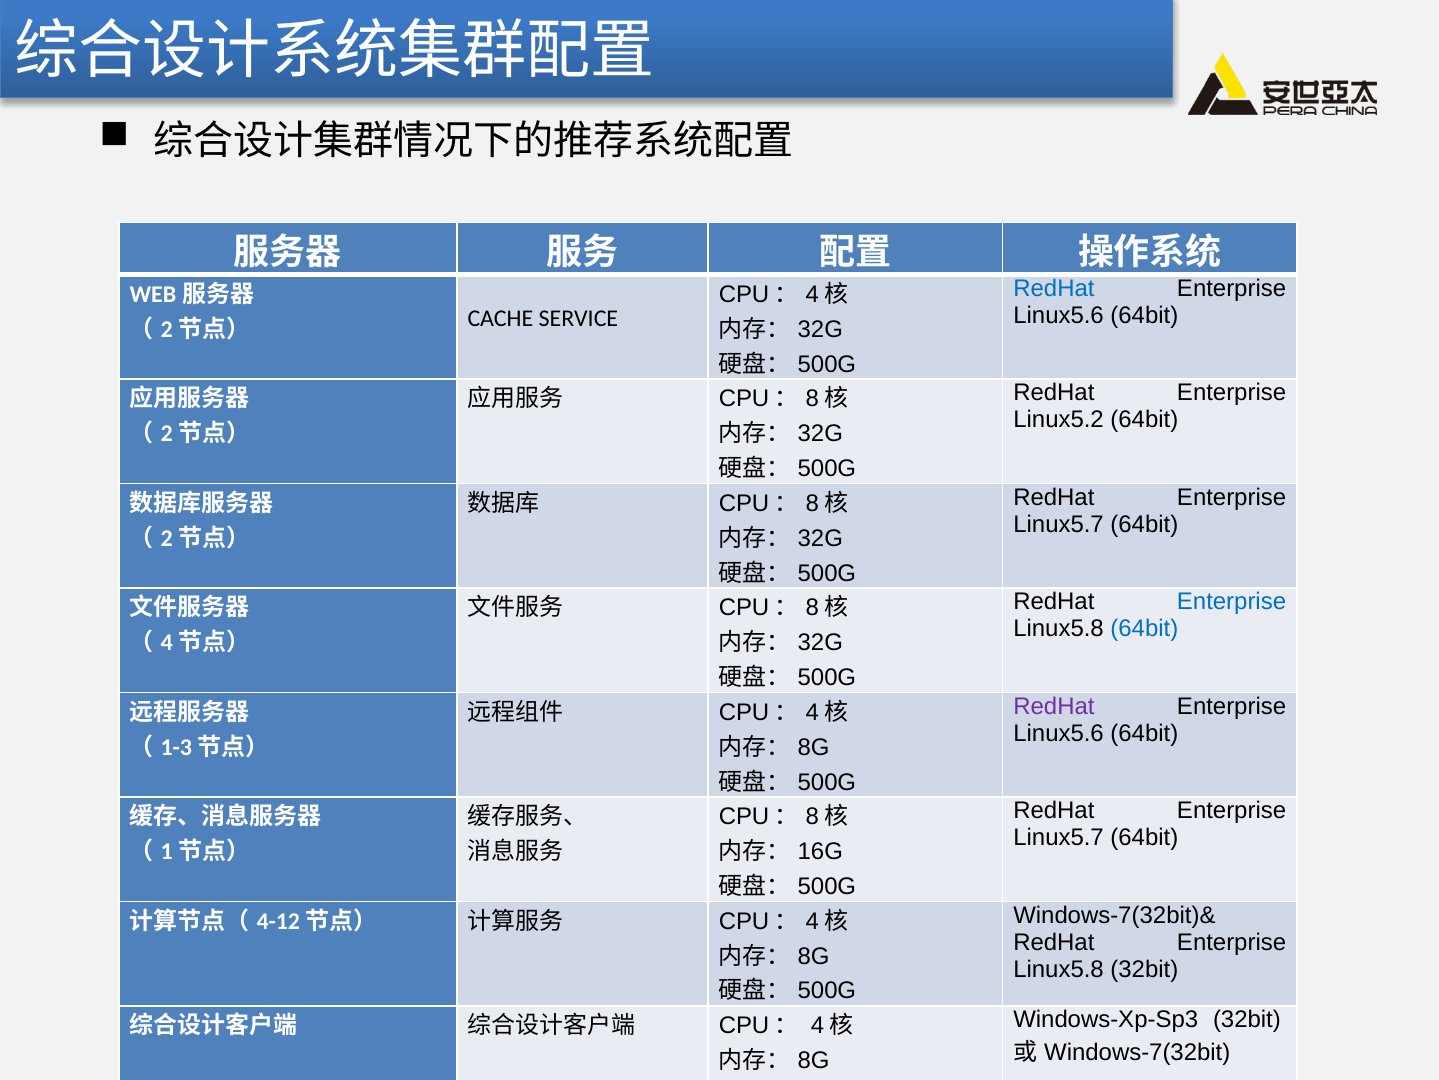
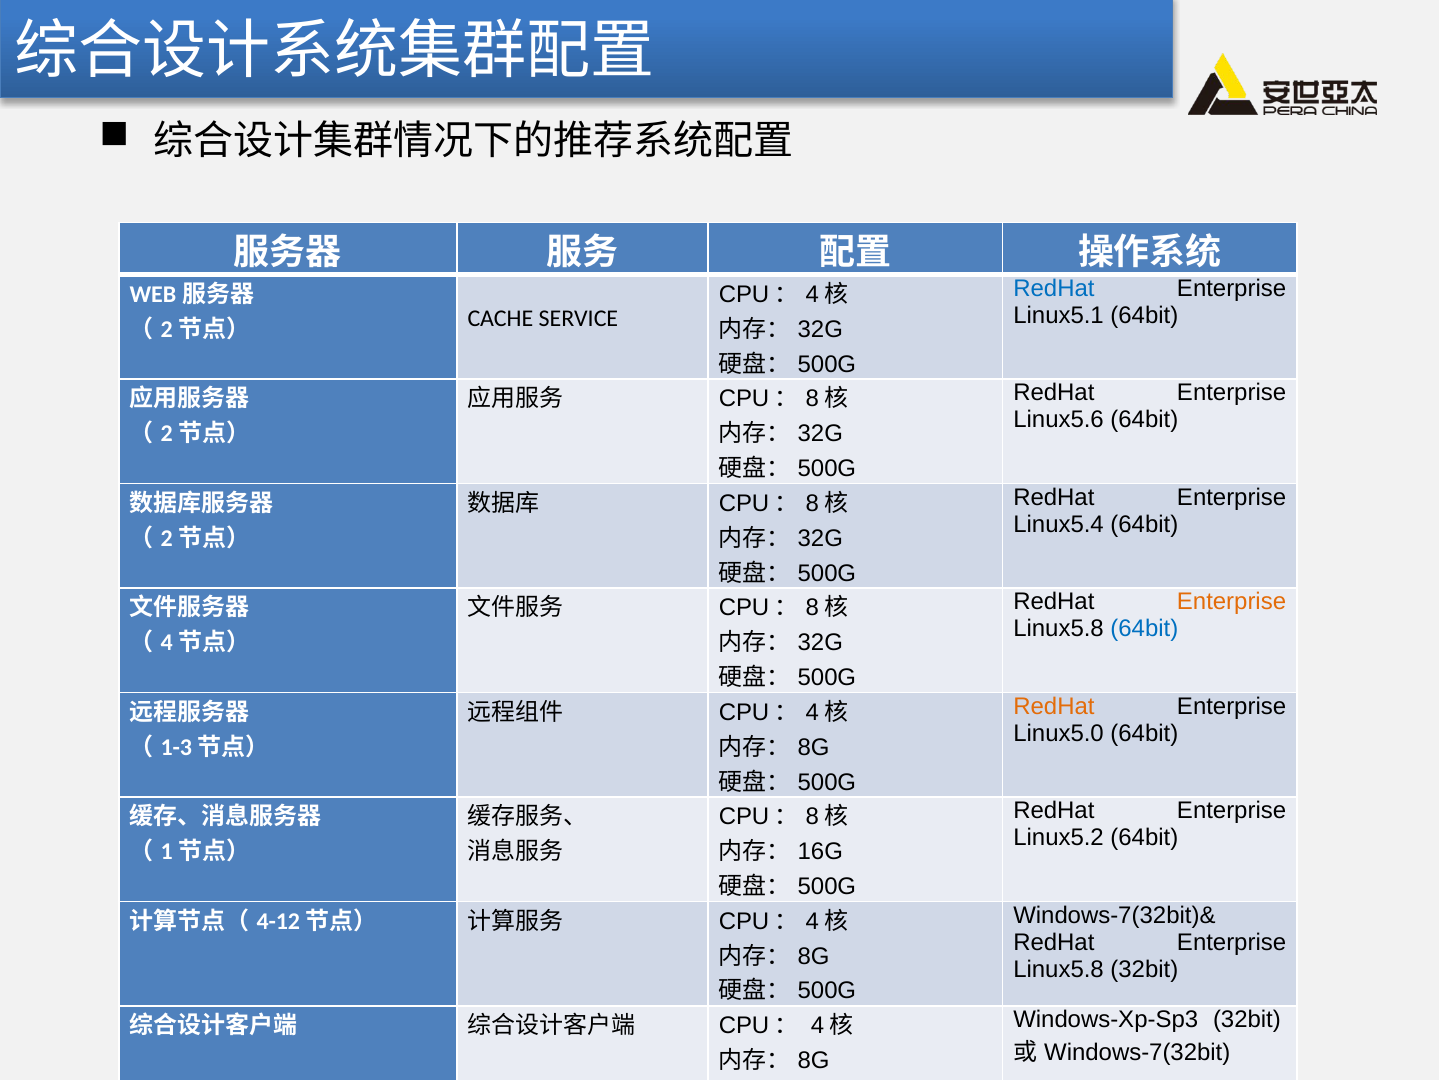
Linux5.6: Linux5.6 -> Linux5.1 (1059, 315)
Linux5.2: Linux5.2 -> Linux5.6 (1059, 420)
Linux5.7: Linux5.7 -> Linux5.4 (1059, 524)
Enterprise colour: blue -> orange (1232, 602)
RedHat colour: purple -> orange (1054, 706)
Linux5.6: Linux5.6 -> Linux5.0 (1059, 733)
Linux5.7: Linux5.7 -> Linux5.2 (1059, 837)
